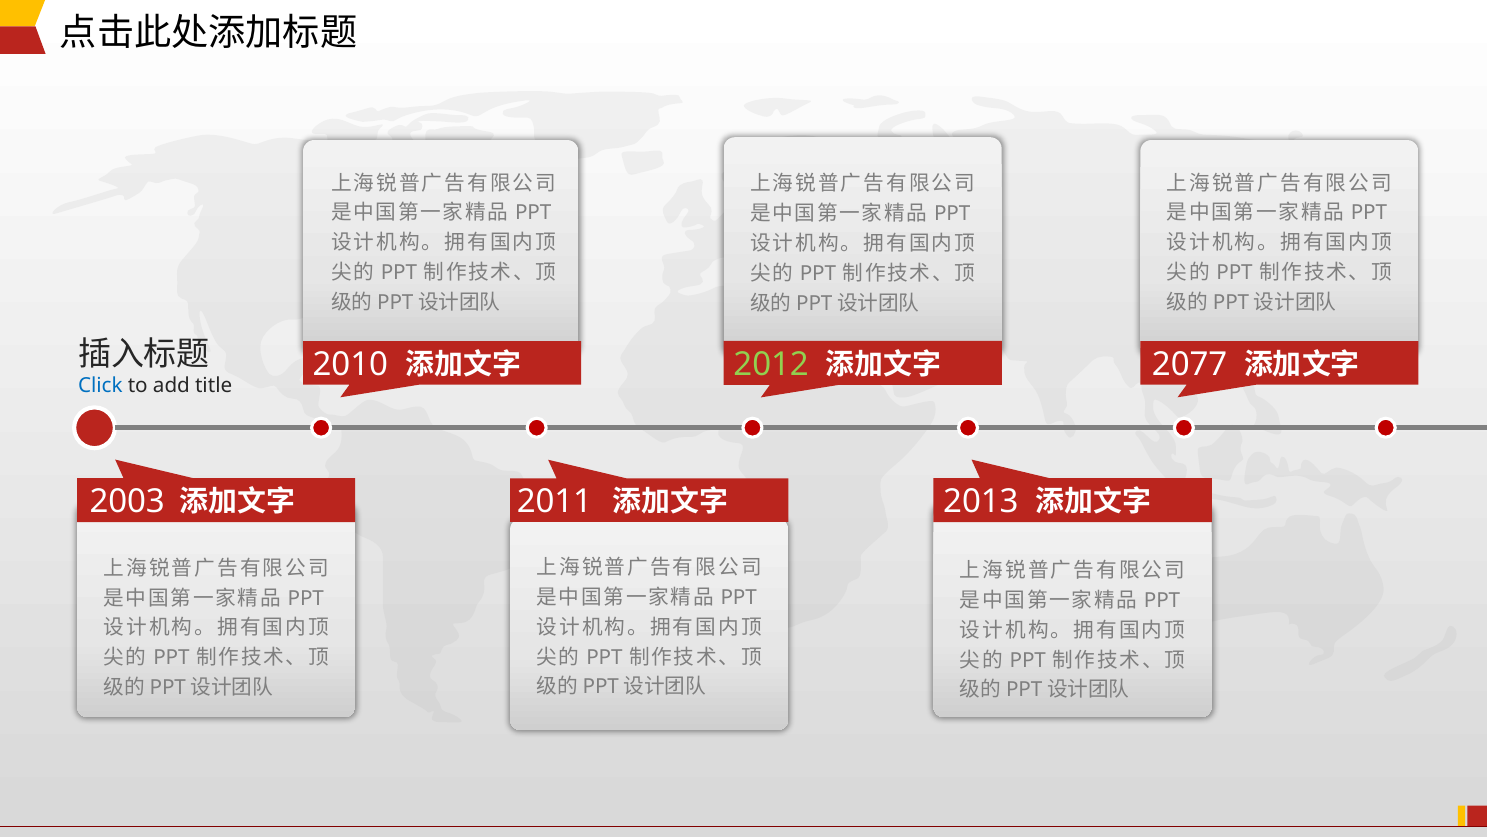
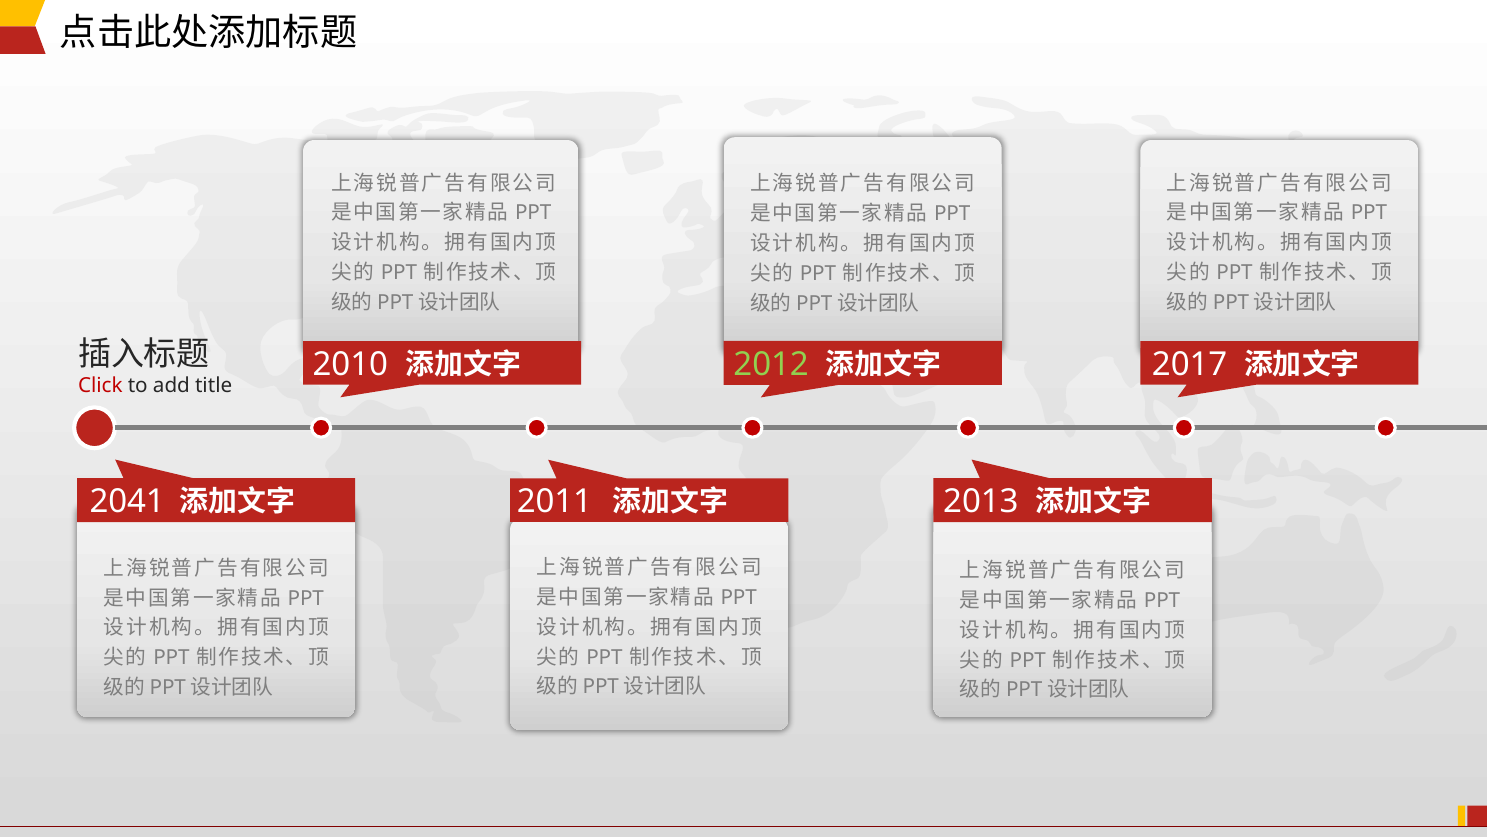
2077: 2077 -> 2017 (1190, 364)
Click colour: blue -> red (100, 385)
2003: 2003 -> 2041 (127, 502)
